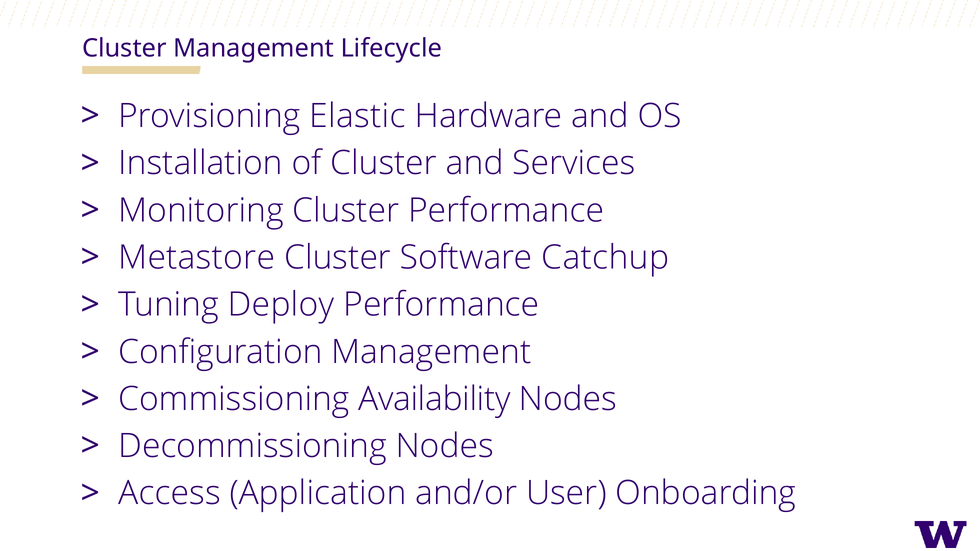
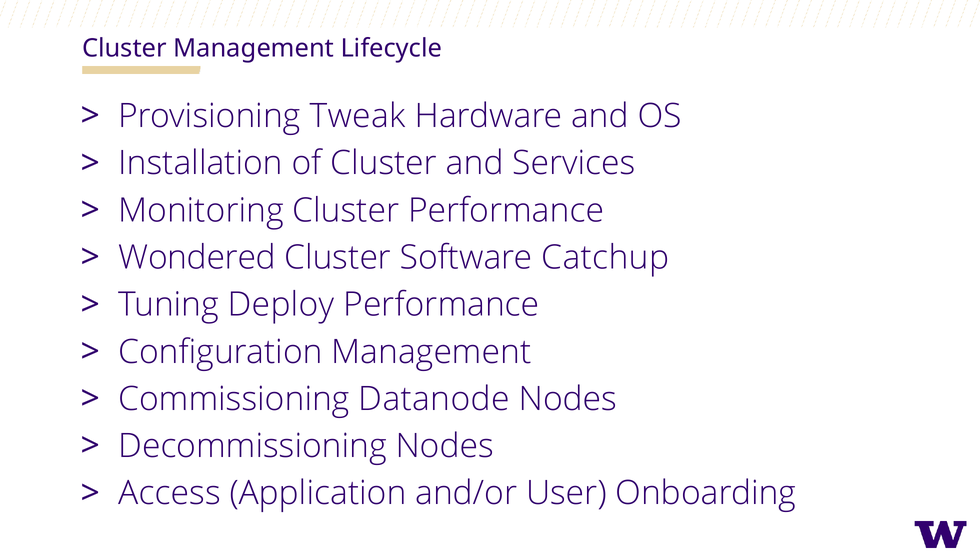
Elastic: Elastic -> Tweak (358, 116)
Metastore: Metastore -> Wondered (197, 258)
Availability: Availability -> Datanode (434, 399)
